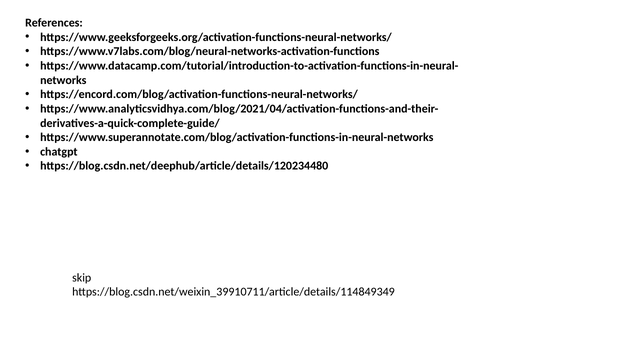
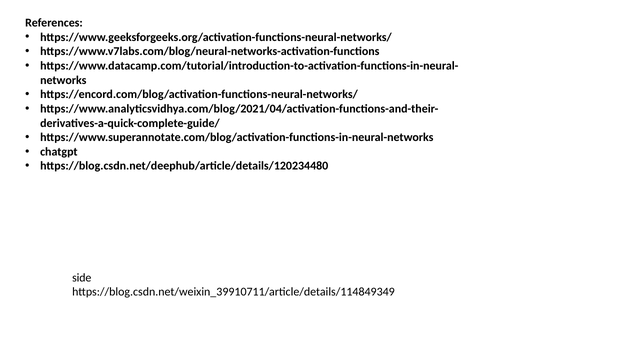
skip: skip -> side (82, 278)
